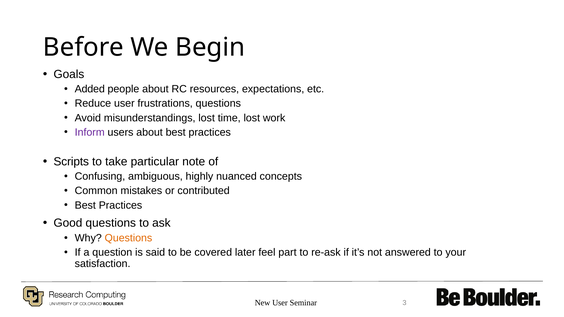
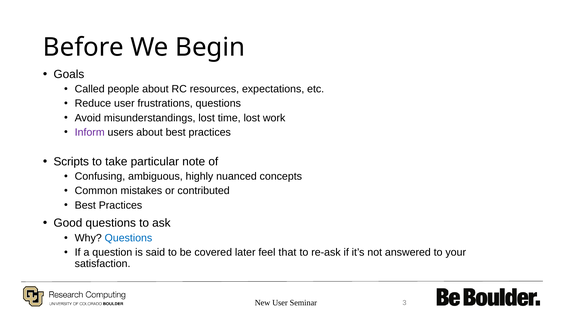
Added: Added -> Called (90, 89)
Questions colour: orange -> blue (128, 238)
part: part -> that (287, 253)
